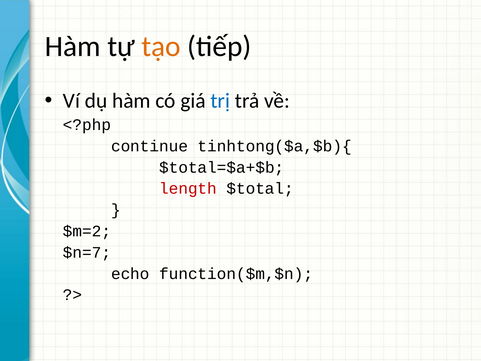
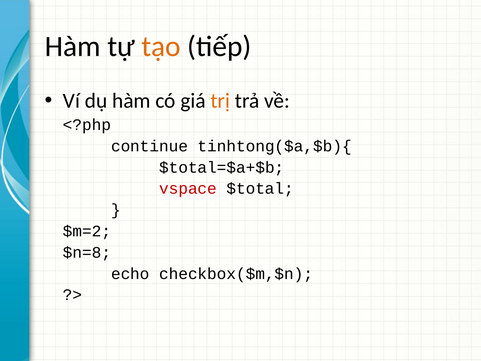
trị colour: blue -> orange (220, 101)
length: length -> vspace (188, 189)
$n=7: $n=7 -> $n=8 (87, 252)
function($m,$n: function($m,$n -> checkbox($m,$n (236, 274)
